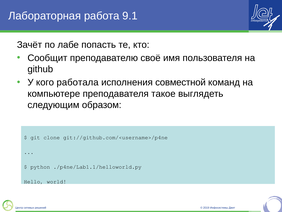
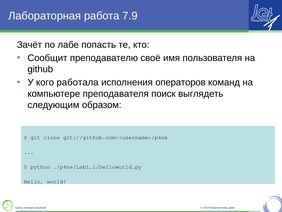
9.1: 9.1 -> 7.9 (130, 16)
совместной: совместной -> операторов (180, 82)
такое: такое -> поиск (163, 93)
